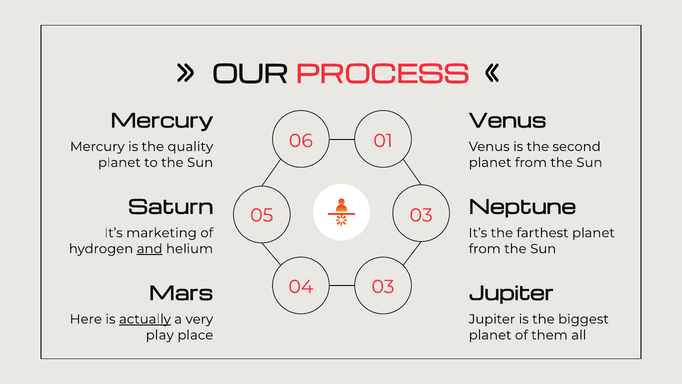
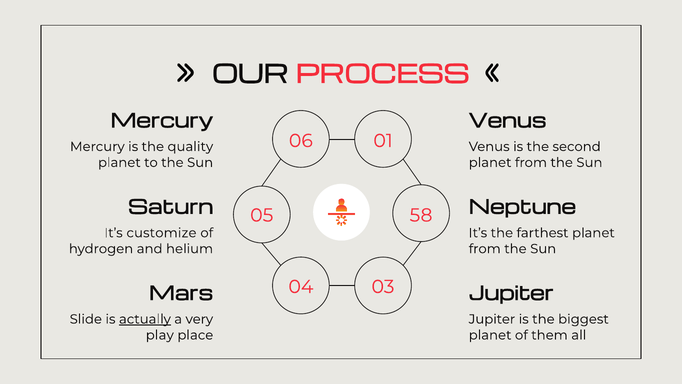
05 03: 03 -> 58 (421, 215)
marketing: marketing -> customize (161, 233)
and underline: present -> none (150, 249)
Here: Here -> Slide (86, 319)
